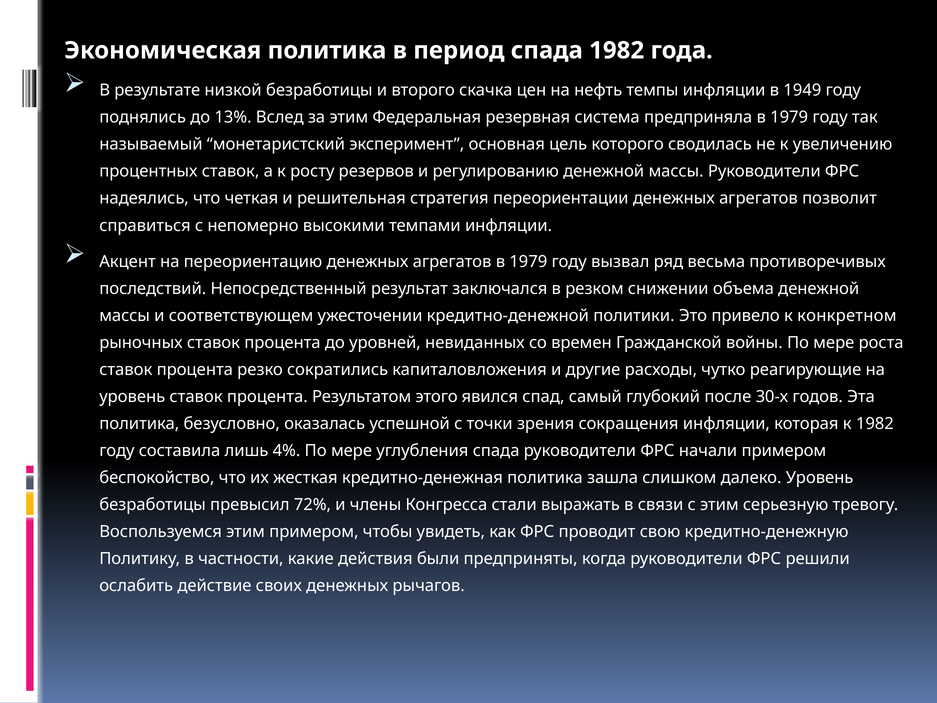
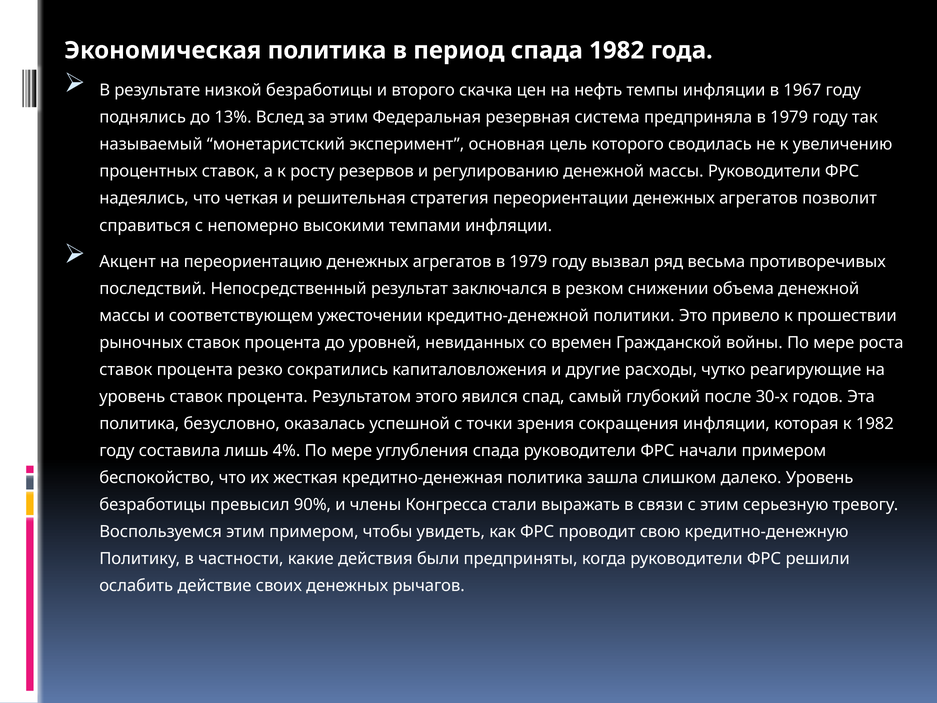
1949: 1949 -> 1967 (802, 90)
конкретном: конкретном -> прошествии (847, 316)
72%: 72% -> 90% (312, 505)
